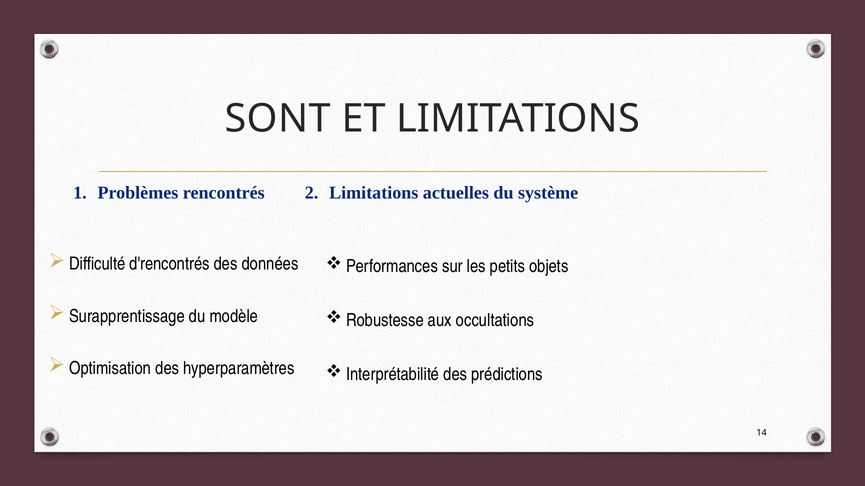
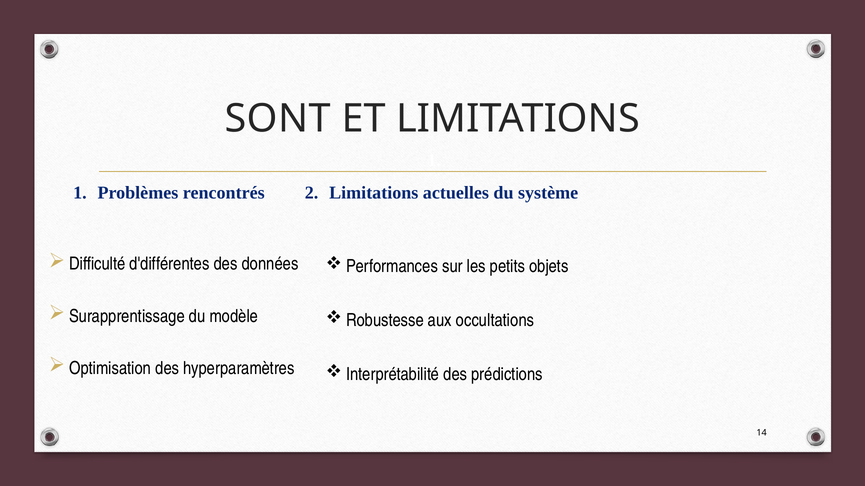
d'rencontrés: d'rencontrés -> d'différentes (169, 264)
